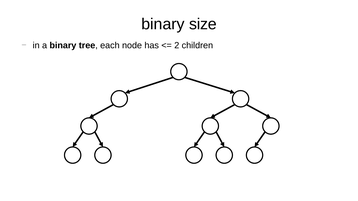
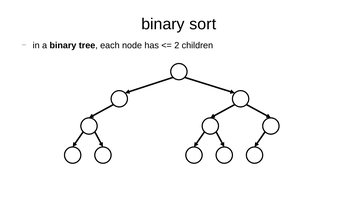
size: size -> sort (203, 24)
